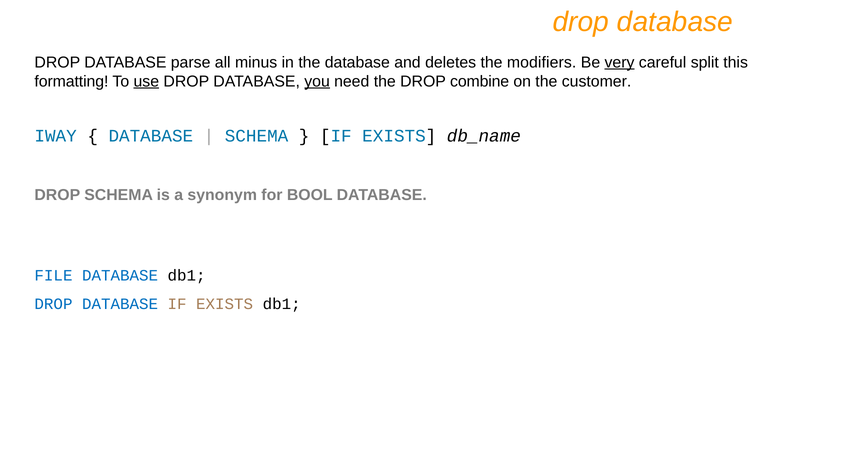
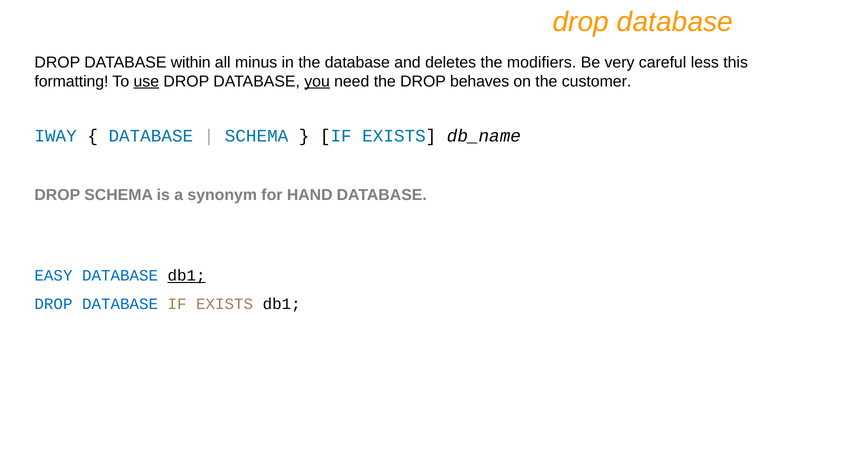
parse: parse -> within (191, 62)
very underline: present -> none (620, 62)
split: split -> less (705, 62)
combine: combine -> behaves (480, 81)
BOOL: BOOL -> HAND (310, 195)
FILE: FILE -> EASY (53, 276)
db1 underline: none -> present (187, 276)
